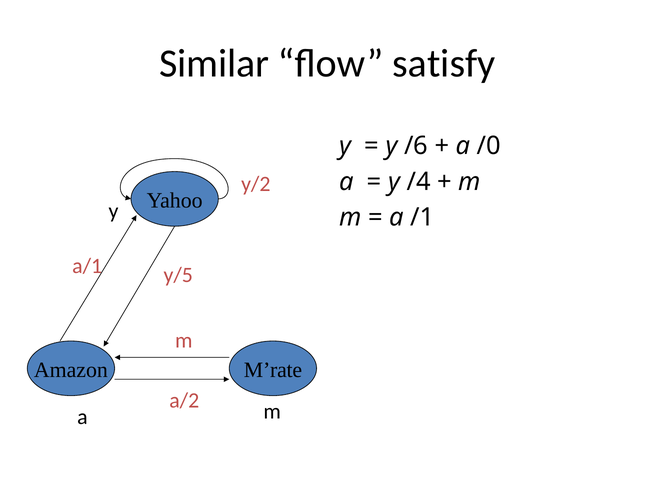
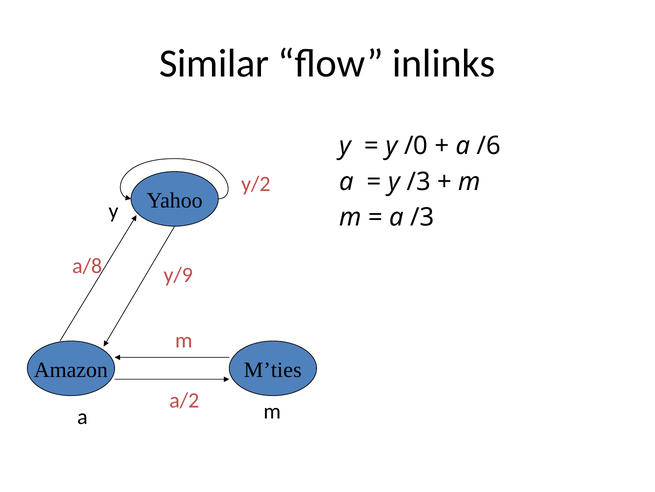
satisfy: satisfy -> inlinks (444, 63)
/6: /6 -> /0 (416, 146)
/0: /0 -> /6 (489, 146)
y /4: /4 -> /3 (419, 181)
a /1: /1 -> /3 (422, 217)
a/1: a/1 -> a/8 (87, 265)
y/5: y/5 -> y/9 (178, 274)
M’rate: M’rate -> M’ties (273, 369)
